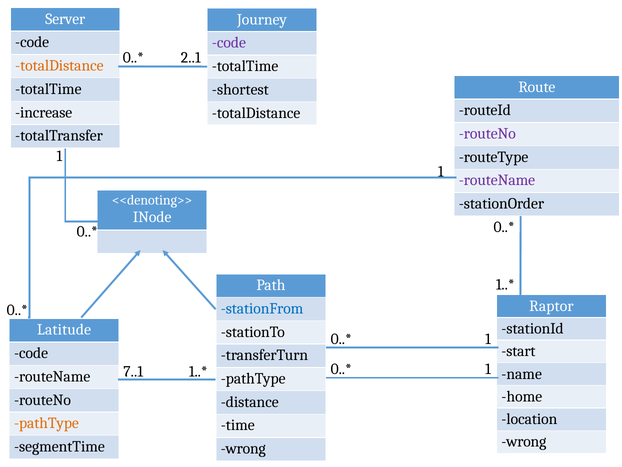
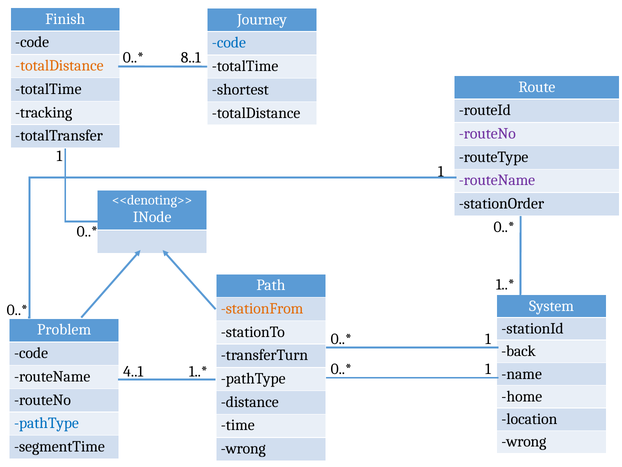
Server: Server -> Finish (65, 19)
code colour: purple -> blue (229, 43)
2..1: 2..1 -> 8..1 (191, 57)
increase: increase -> tracking (44, 112)
Raptor: Raptor -> System (551, 306)
stationFrom colour: blue -> orange (262, 308)
Latitude: Latitude -> Problem (64, 329)
start: start -> back (518, 351)
7..1: 7..1 -> 4..1 (133, 371)
pathType colour: orange -> blue (46, 423)
